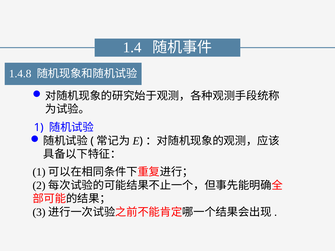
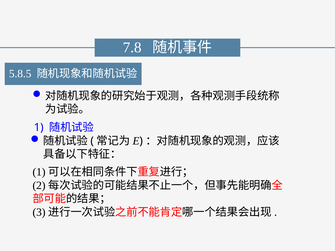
1.4: 1.4 -> 7.8 (132, 48)
1.4.8: 1.4.8 -> 5.8.5 (20, 74)
